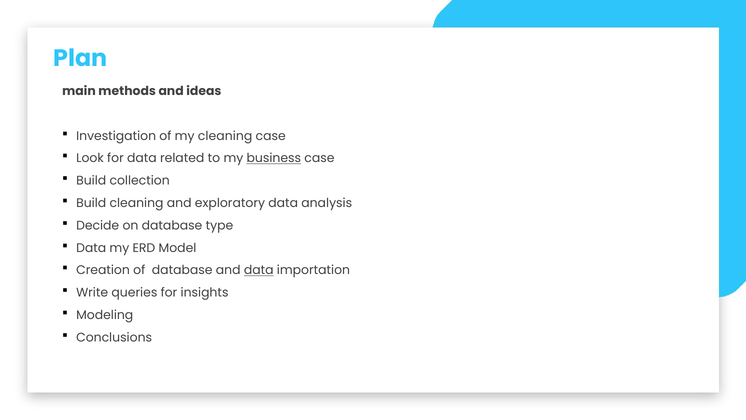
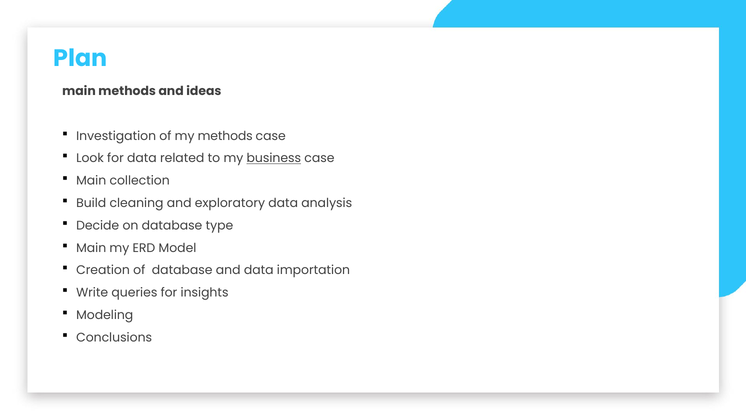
my cleaning: cleaning -> methods (225, 136)
Build: Build -> Main (91, 181)
Data: Data -> Main (91, 248)
data underline: present -> none (259, 270)
